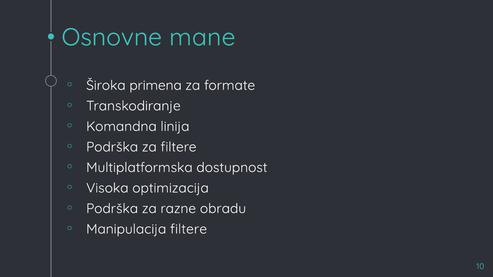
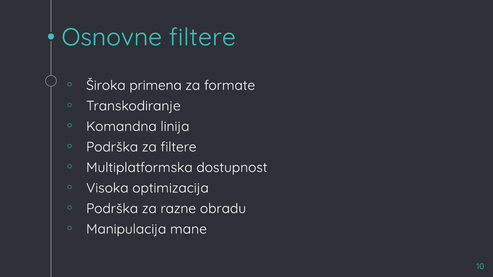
Osnovne mane: mane -> filtere (202, 37)
Manipulacija filtere: filtere -> mane (189, 229)
